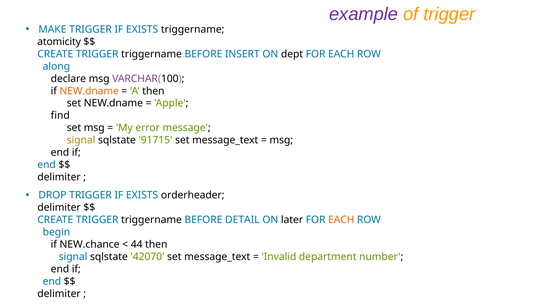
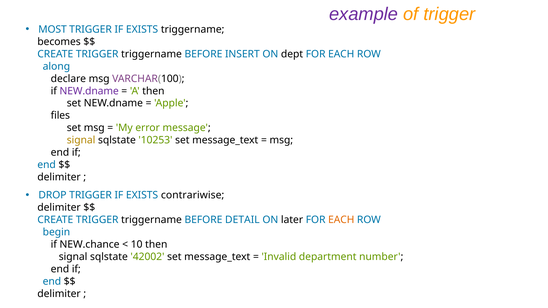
MAKE: MAKE -> MOST (53, 29)
atomicity: atomicity -> becomes (59, 42)
NEW.dname colour: orange -> purple (89, 91)
find: find -> files (60, 116)
91715: 91715 -> 10253 (155, 140)
orderheader: orderheader -> contrariwise (193, 195)
44: 44 -> 10 (137, 245)
signal colour: blue -> black (73, 257)
42070: 42070 -> 42002 (147, 257)
